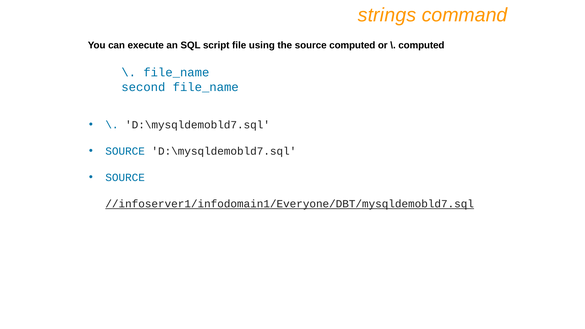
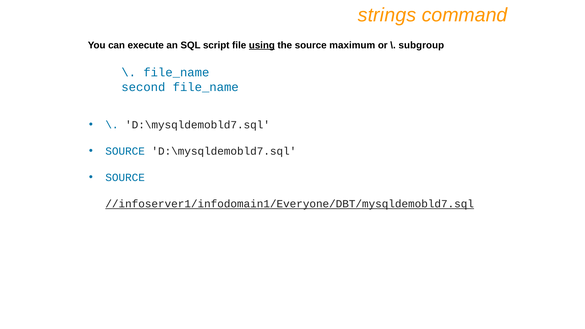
using underline: none -> present (262, 45)
source computed: computed -> maximum (352, 45)
computed: computed -> subgroup (421, 45)
